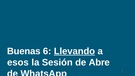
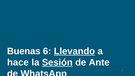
esos: esos -> hace (18, 62)
Sesión underline: none -> present (57, 62)
Abre: Abre -> Ante (99, 62)
